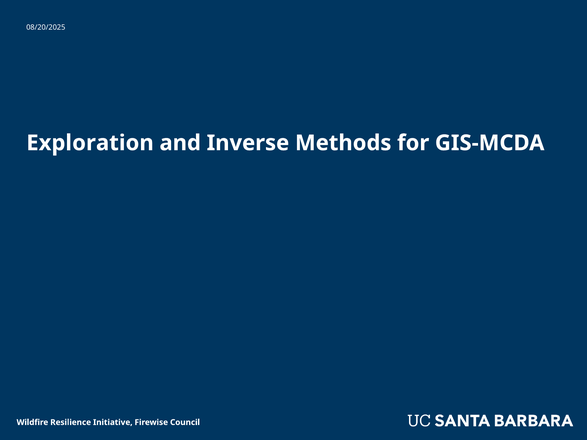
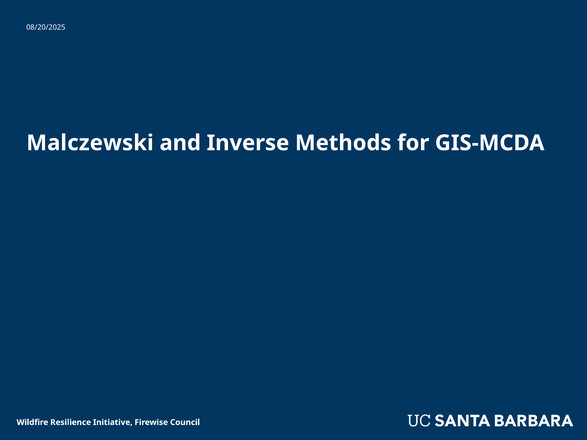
Exploration: Exploration -> Malczewski (90, 143)
